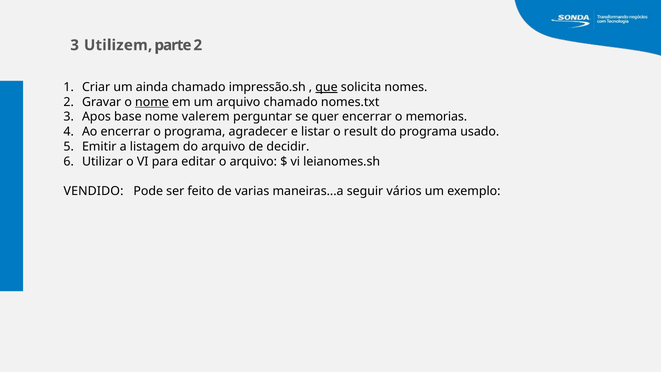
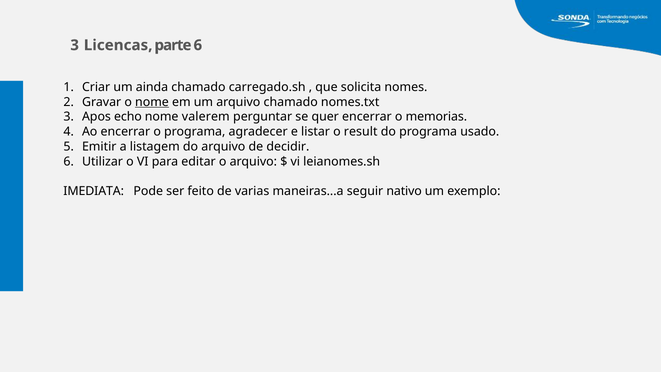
Utilizem: Utilizem -> Licencas (118, 45)
parte 2: 2 -> 6 (198, 45)
impressão.sh: impressão.sh -> carregado.sh (267, 87)
que underline: present -> none (326, 87)
base: base -> echo (128, 117)
VENDIDO: VENDIDO -> IMEDIATA (94, 191)
vários: vários -> nativo (404, 191)
